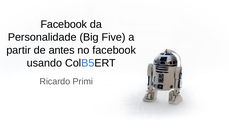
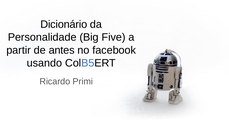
Facebook: Facebook -> Dicionário (64, 24)
